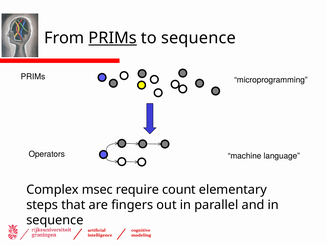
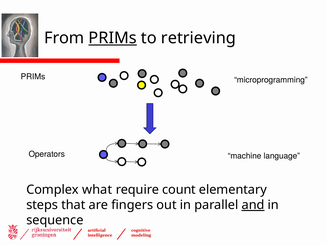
to sequence: sequence -> retrieving (199, 38)
msec: msec -> what (97, 190)
and underline: none -> present (253, 205)
